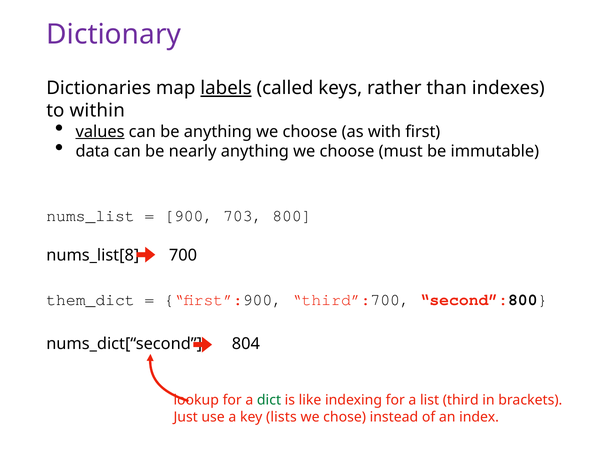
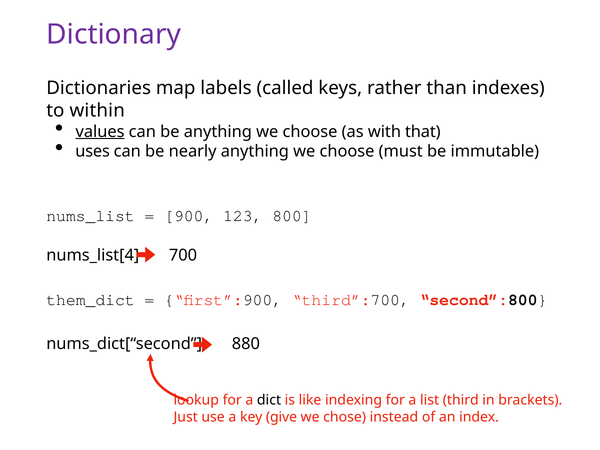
labels underline: present -> none (226, 88)
first: first -> that (423, 132)
data: data -> uses (93, 151)
703: 703 -> 123 (243, 216)
nums_list[8: nums_list[8 -> nums_list[4 (93, 255)
804: 804 -> 880 (246, 344)
dict colour: green -> black (269, 400)
lists: lists -> give (282, 417)
